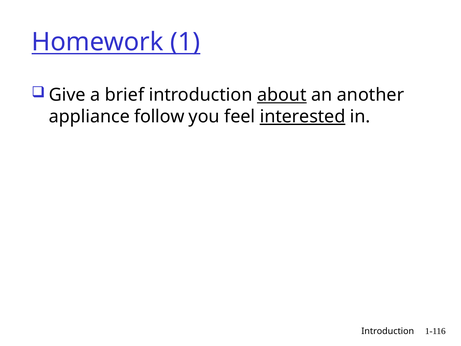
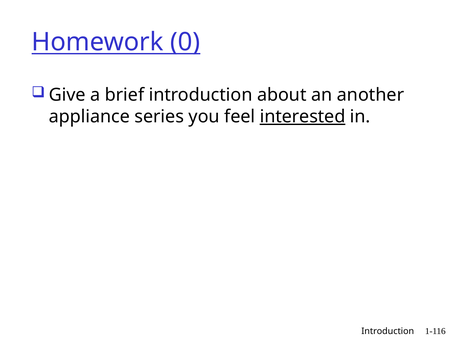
1: 1 -> 0 (185, 42)
about underline: present -> none (282, 95)
follow: follow -> series (159, 117)
